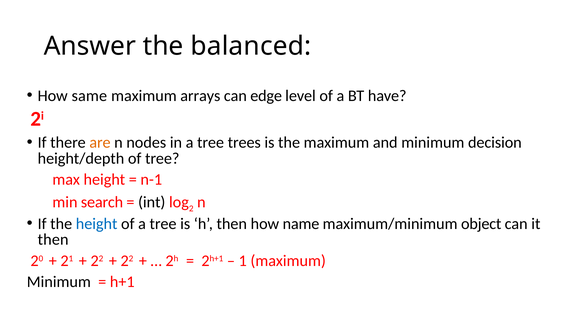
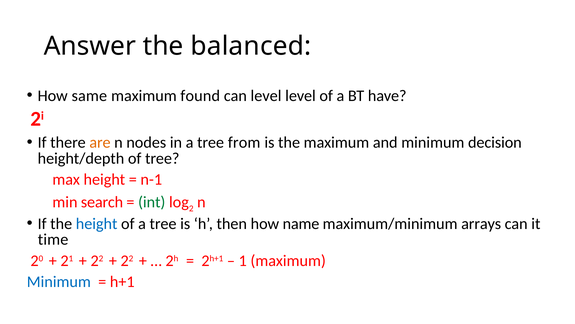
arrays: arrays -> found (200, 95)
can edge: edge -> level (266, 95)
trees: trees -> from (244, 142)
int colour: black -> green (152, 202)
object: object -> arrays (481, 223)
then: then -> time (53, 239)
Minimum colour: black -> blue (59, 281)
